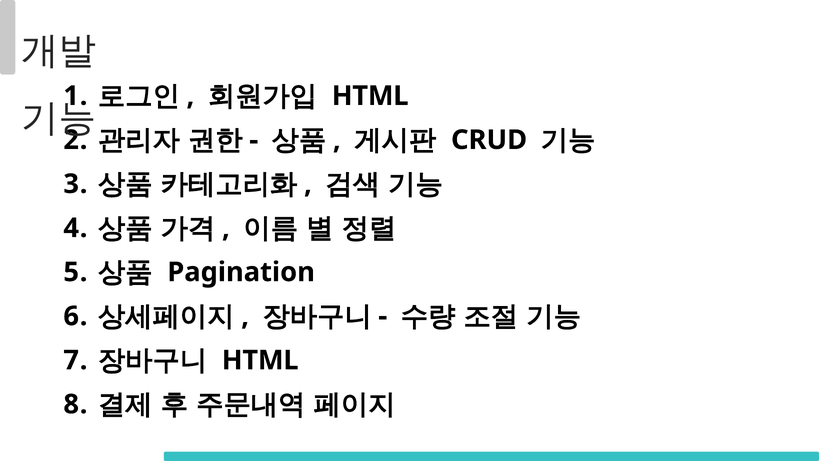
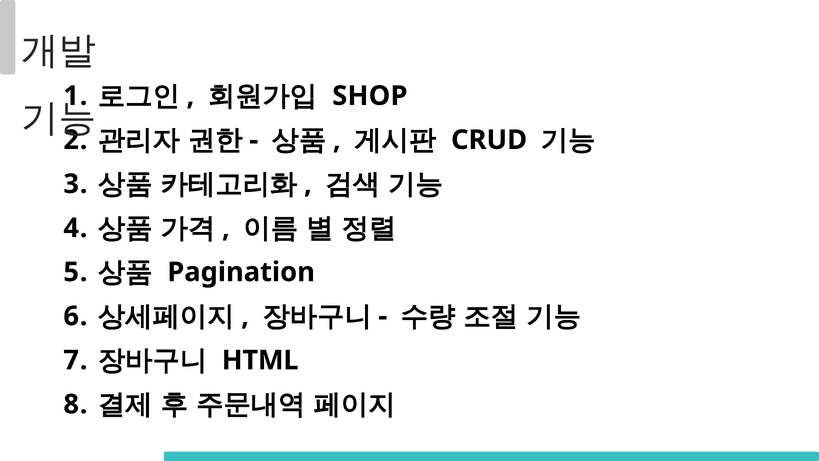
HTML: HTML -> SHOP (370, 96)
